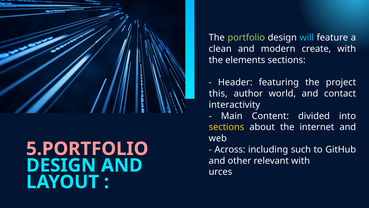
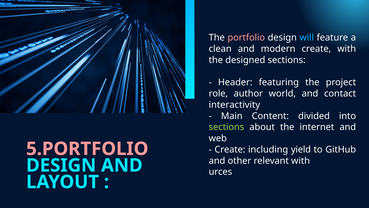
portfolio colour: light green -> pink (246, 38)
elements: elements -> designed (245, 60)
this: this -> role (218, 93)
sections colour: yellow -> light green (226, 127)
Across: Across -> Create (230, 149)
such: such -> yield (301, 149)
